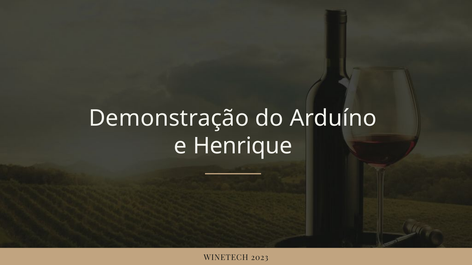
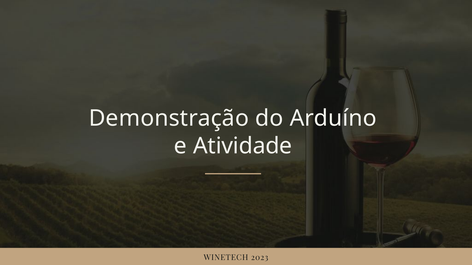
Henrique: Henrique -> Atividade (243, 146)
